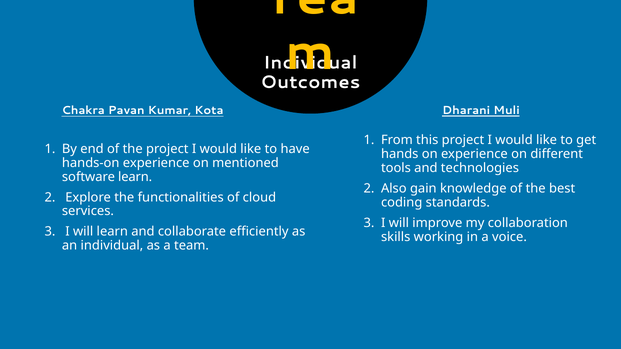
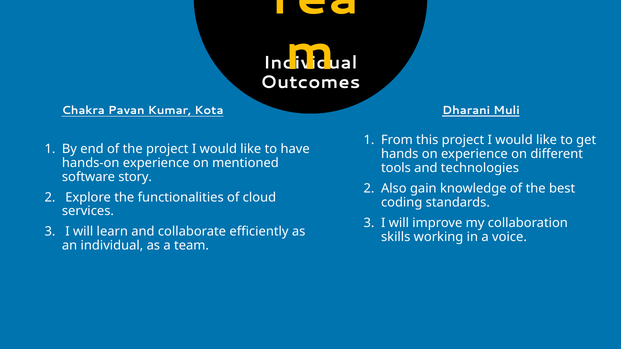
software learn: learn -> story (135, 177)
